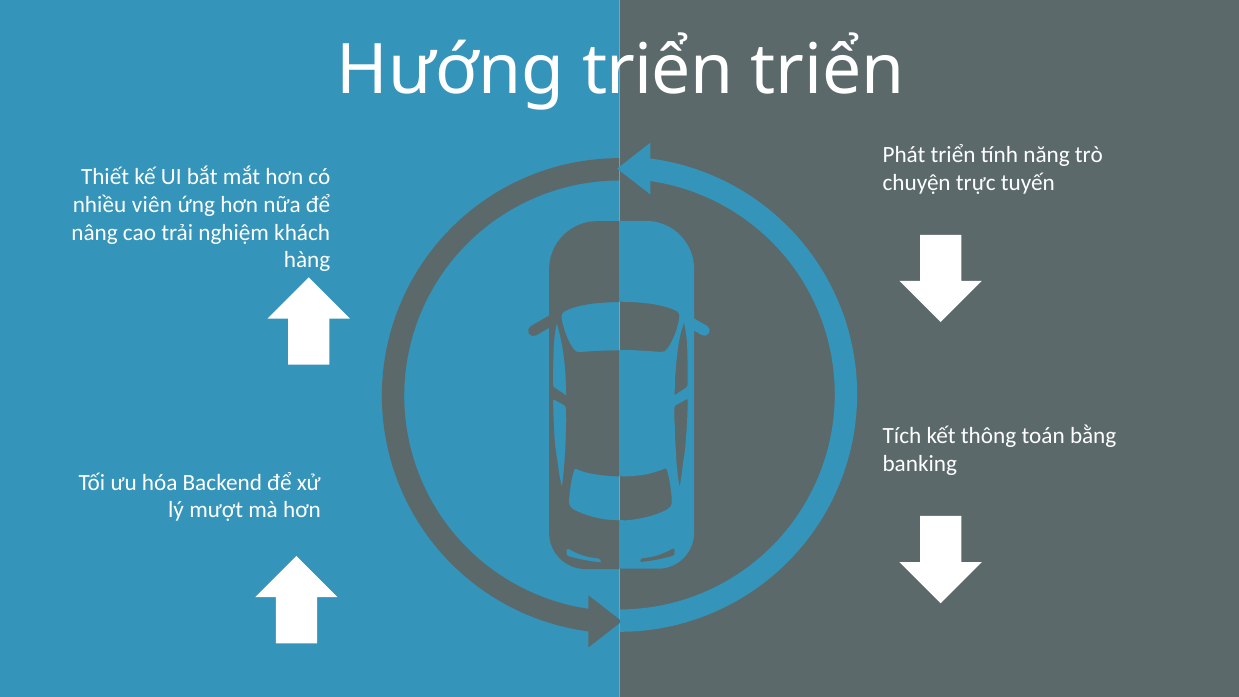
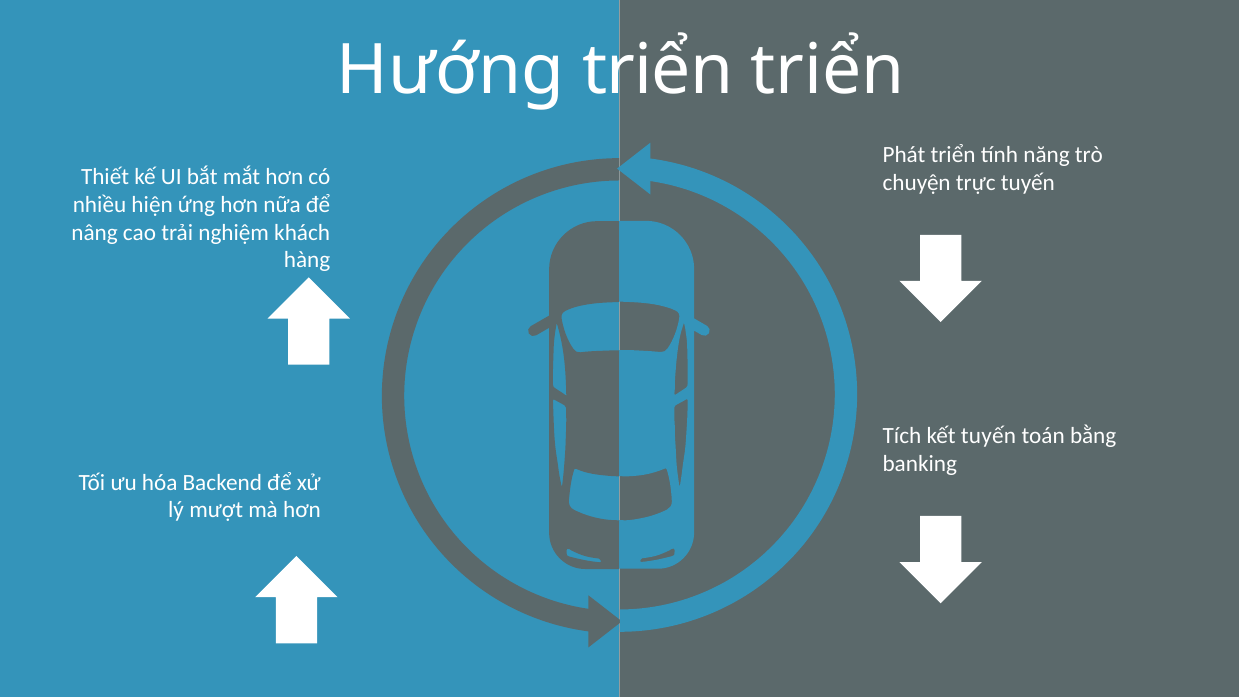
viên: viên -> hiện (152, 204)
kết thông: thông -> tuyến (989, 436)
